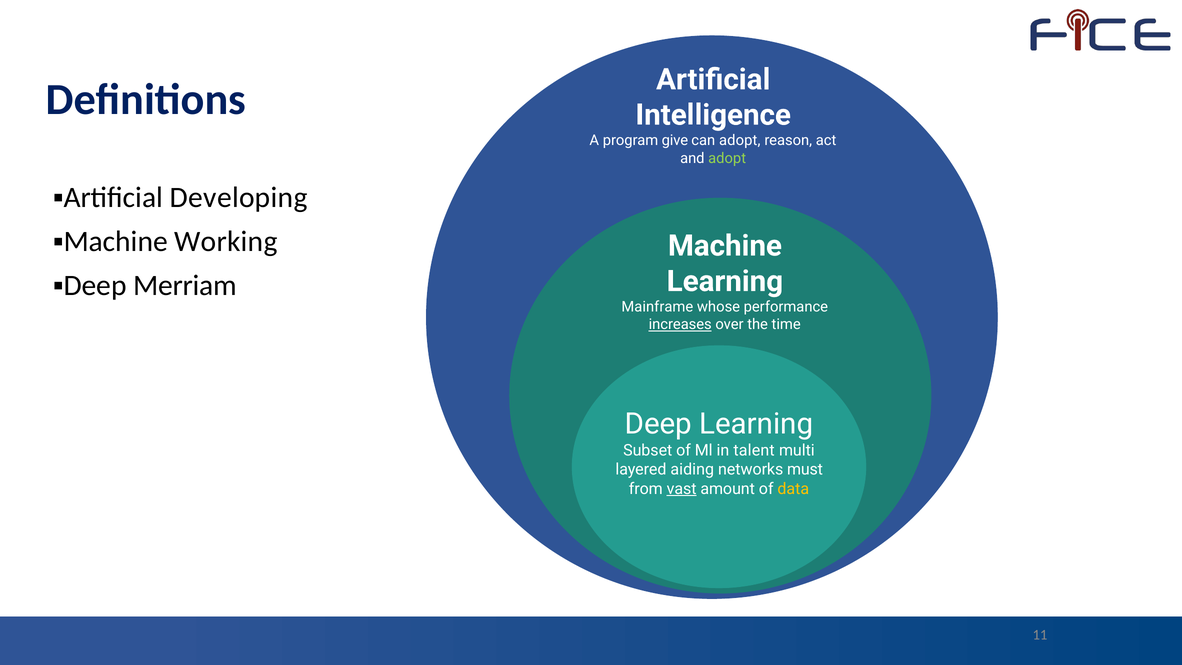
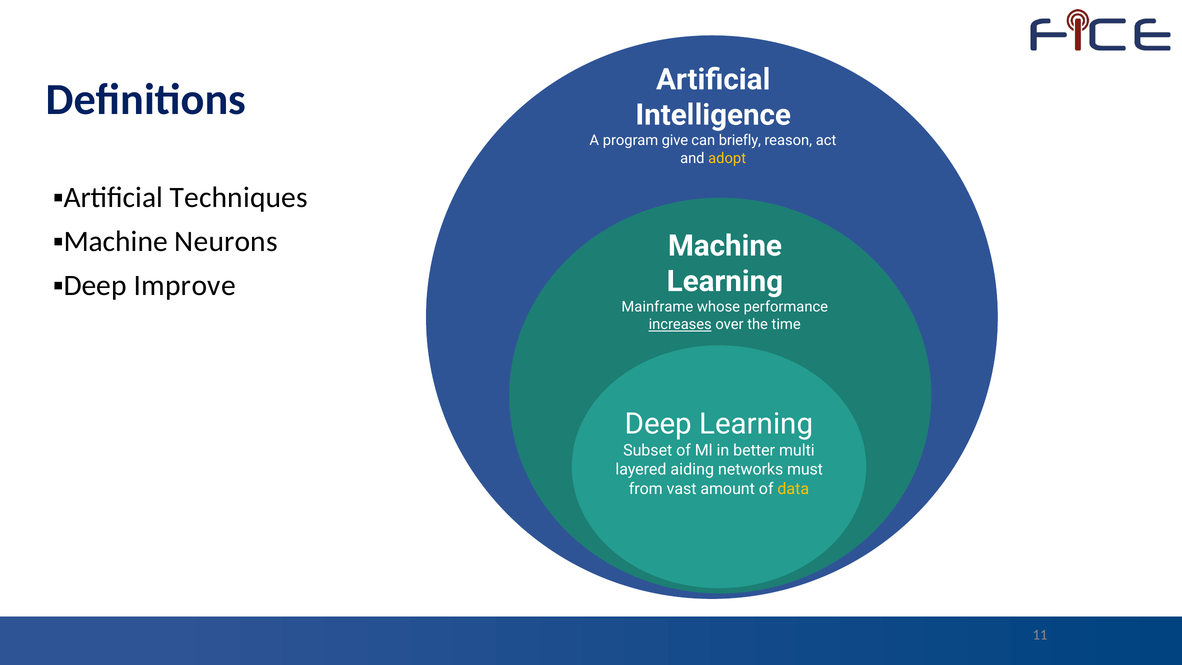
can adopt: adopt -> briefly (740, 140)
adopt colour: light green -> yellow (727, 158)
Developing: Developing -> Techniques (239, 197)
Working: Working -> Neurons (226, 241)
Merriam: Merriam -> Improve (185, 286)
talent: talent -> better (754, 450)
vast underline: present -> none (682, 489)
